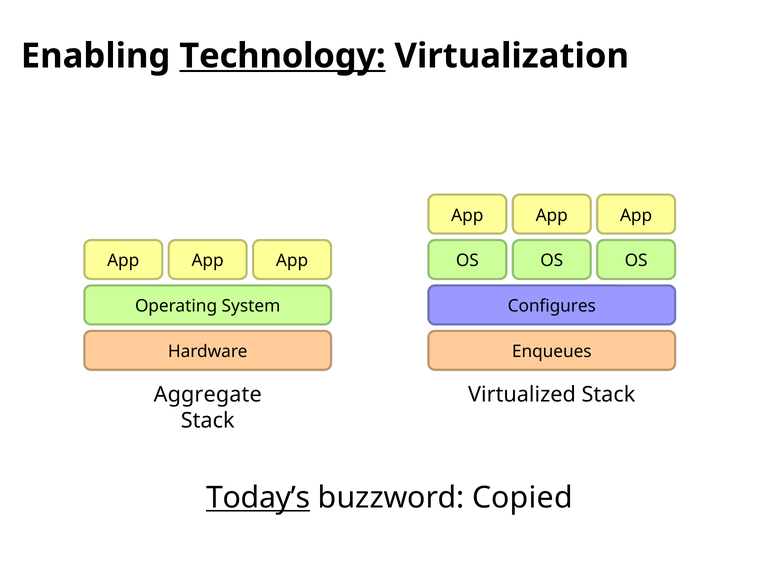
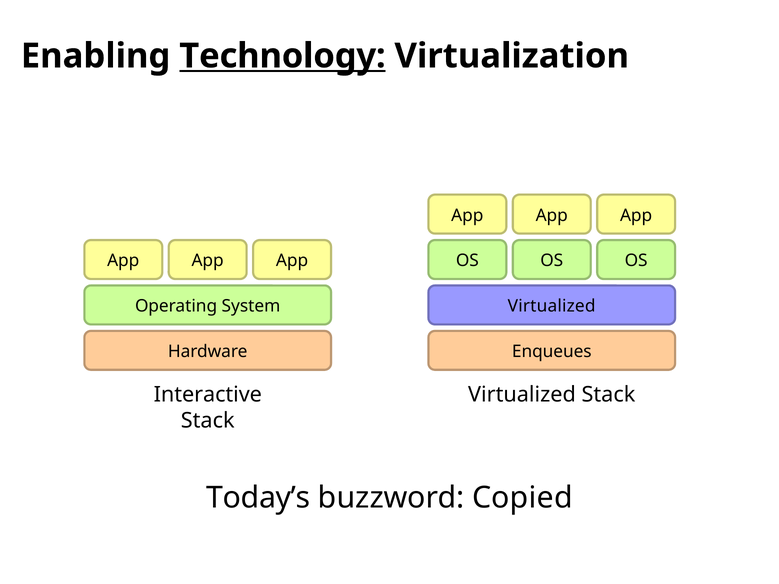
Configures: Configures -> Virtualized (552, 306)
Aggregate: Aggregate -> Interactive (208, 395)
Today’s underline: present -> none (258, 498)
